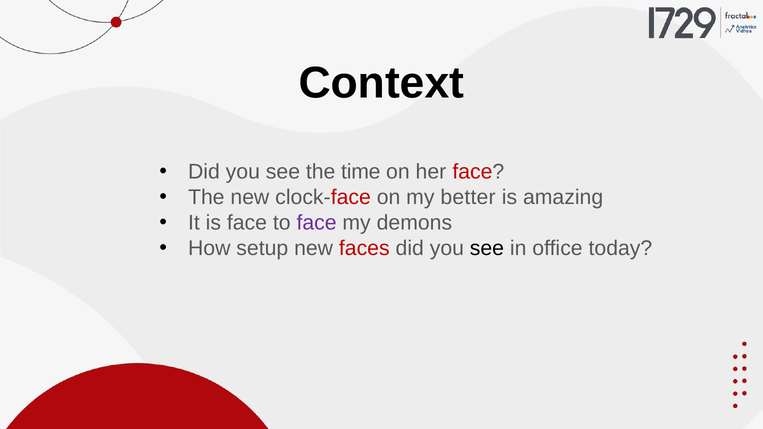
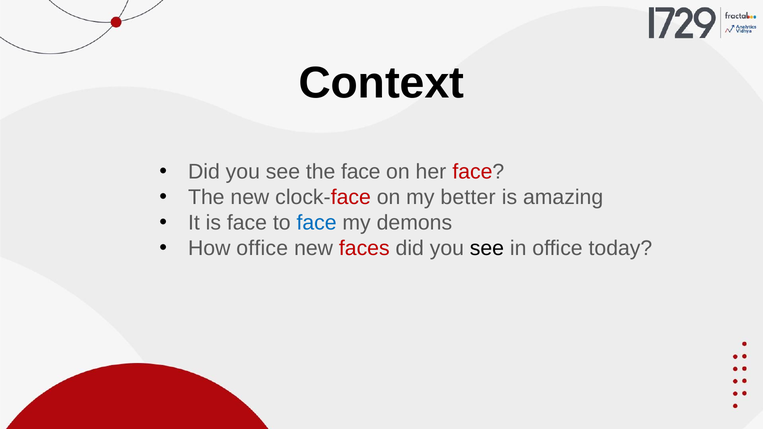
the time: time -> face (361, 172)
face colour: purple -> blue (317, 223)
How setup: setup -> office (262, 248)
